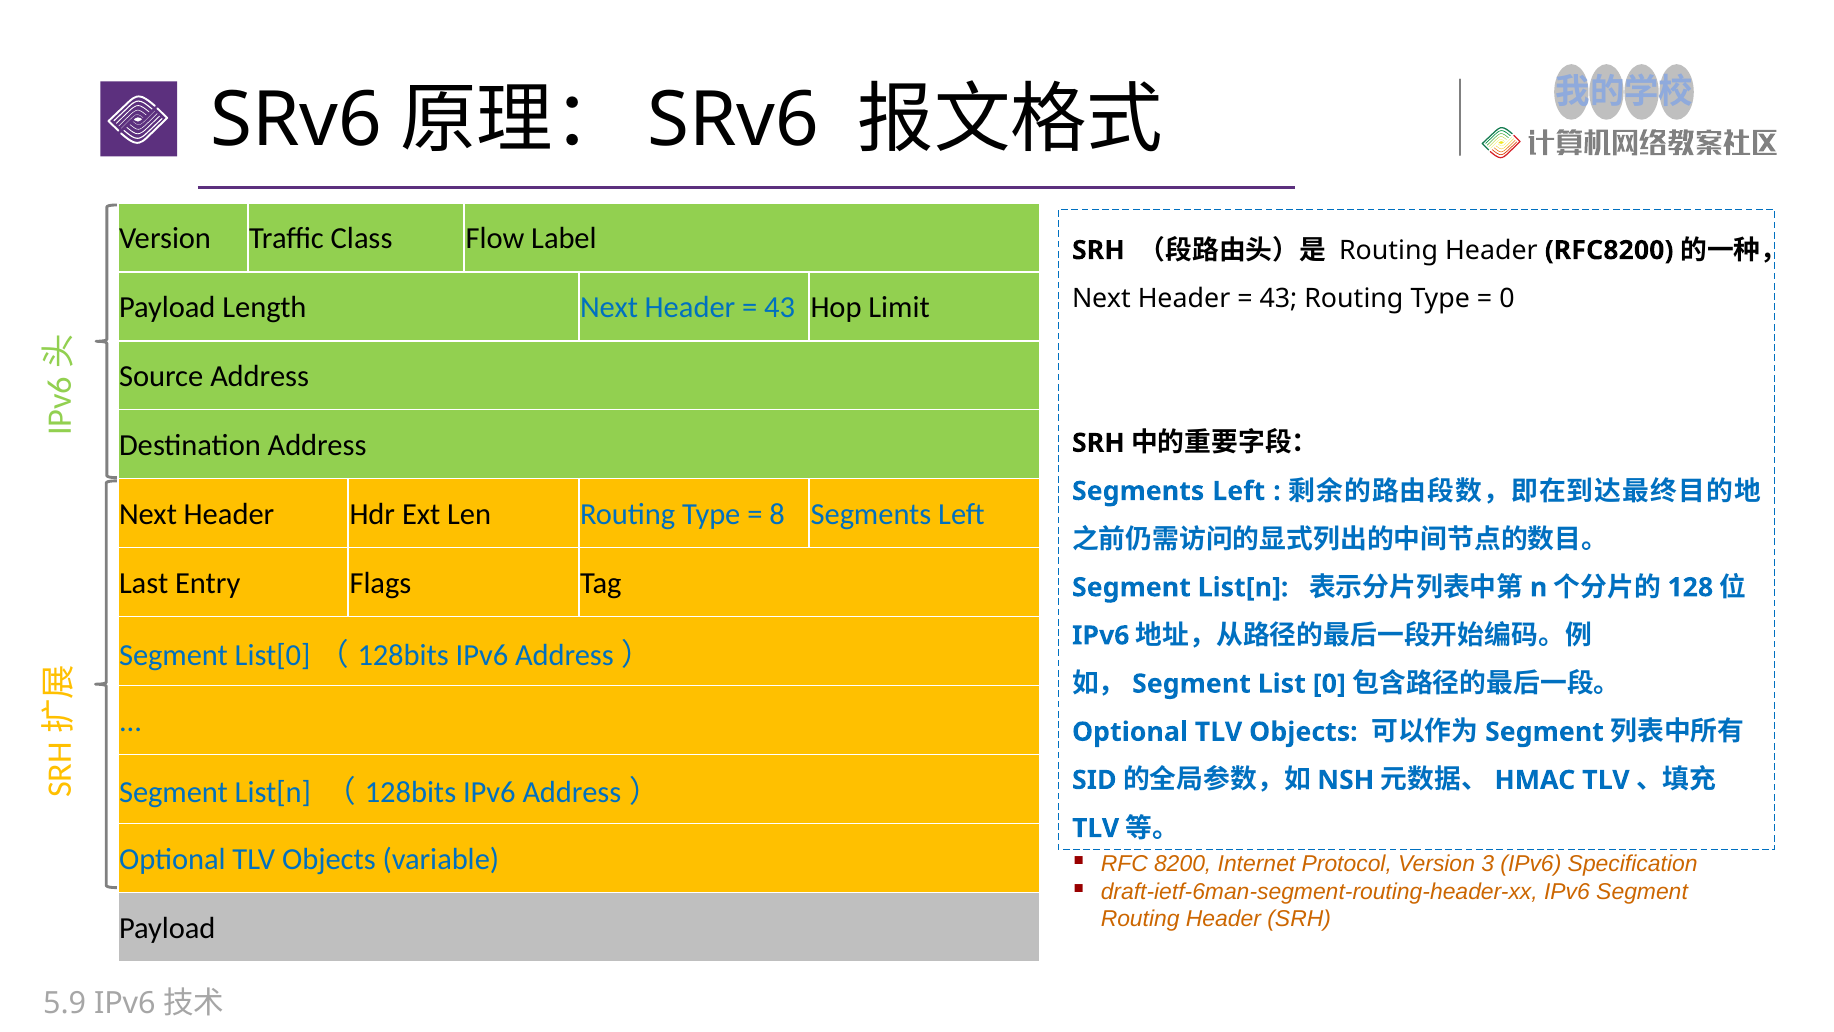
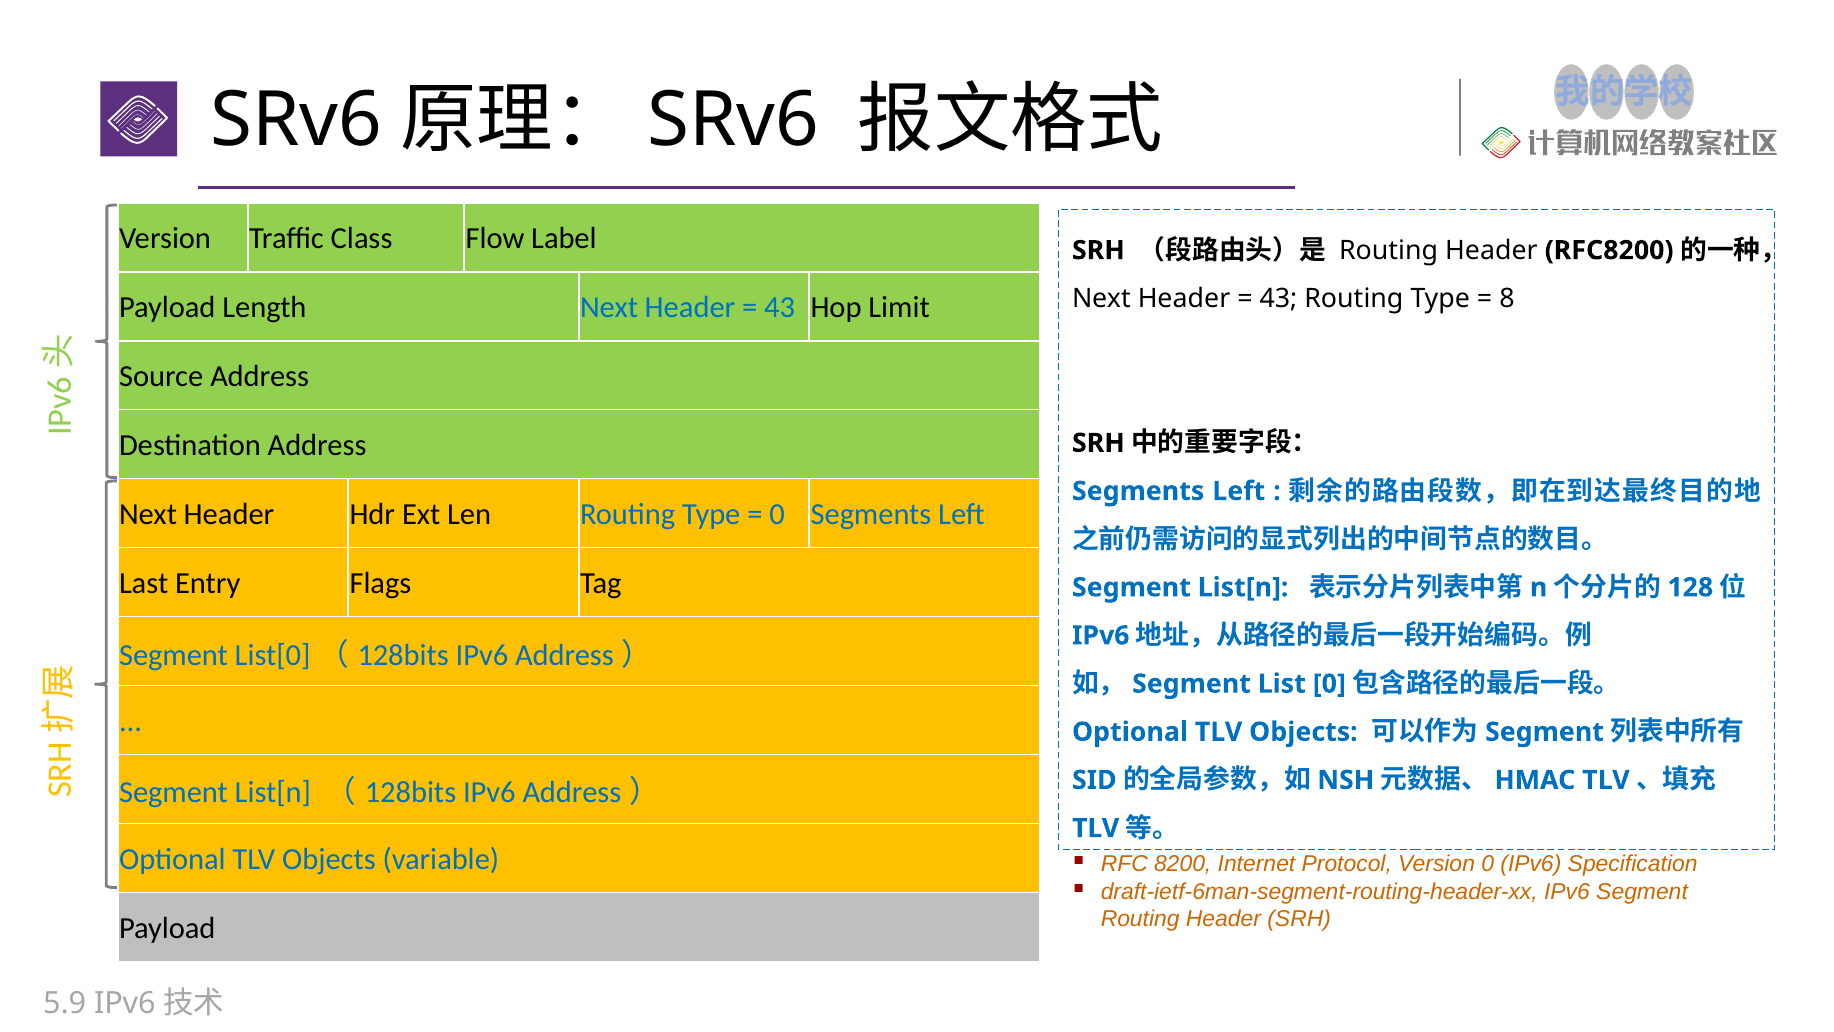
0: 0 -> 8 (1507, 298)
8: 8 -> 0 (777, 514)
Version 3: 3 -> 0 (1488, 864)
